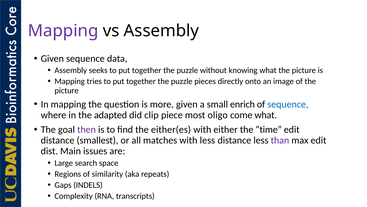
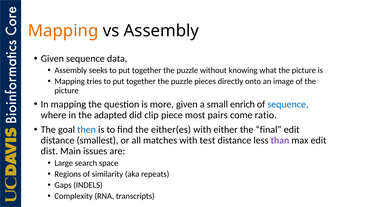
Mapping colour: purple -> orange (63, 31)
oligo: oligo -> pairs (218, 115)
come what: what -> ratio (266, 115)
then colour: purple -> blue (87, 129)
time: time -> final (269, 129)
with less: less -> test (207, 140)
